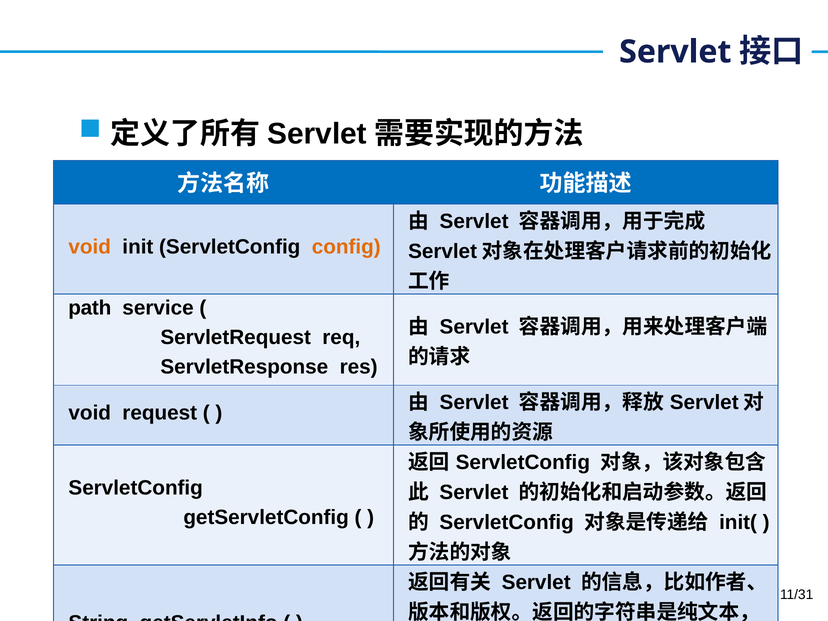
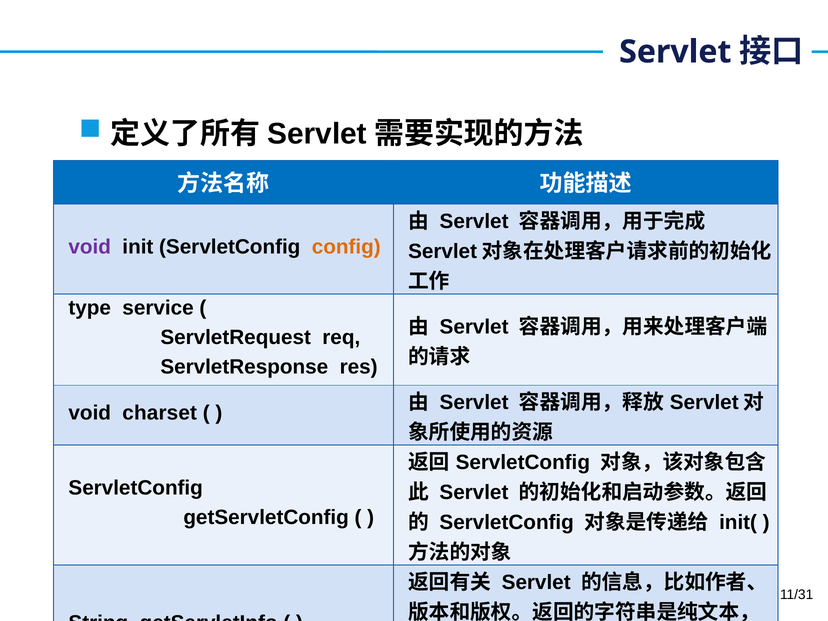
void colour: orange -> purple (90, 247)
path: path -> type (90, 308)
request: request -> charset (160, 413)
